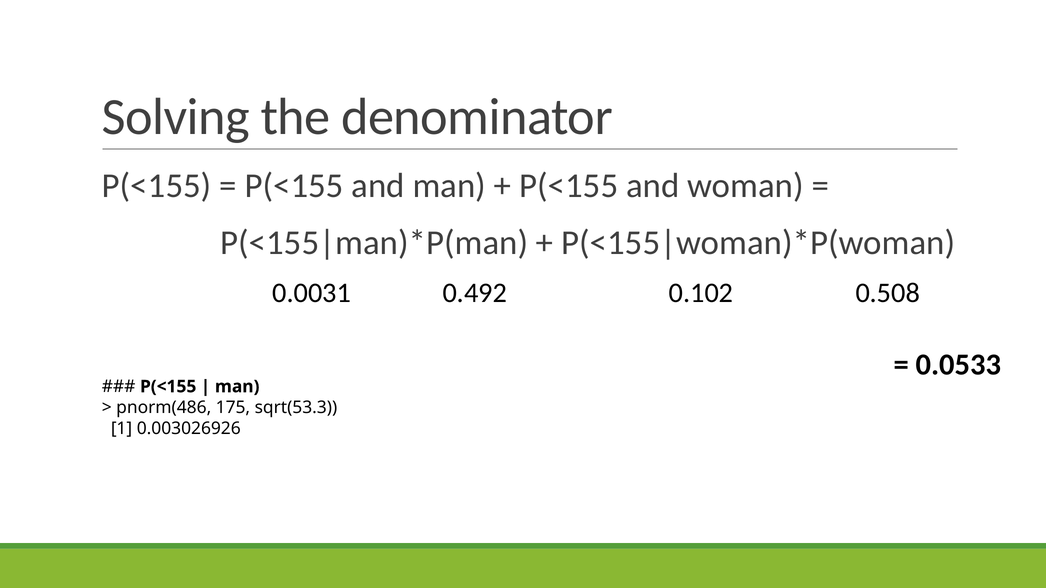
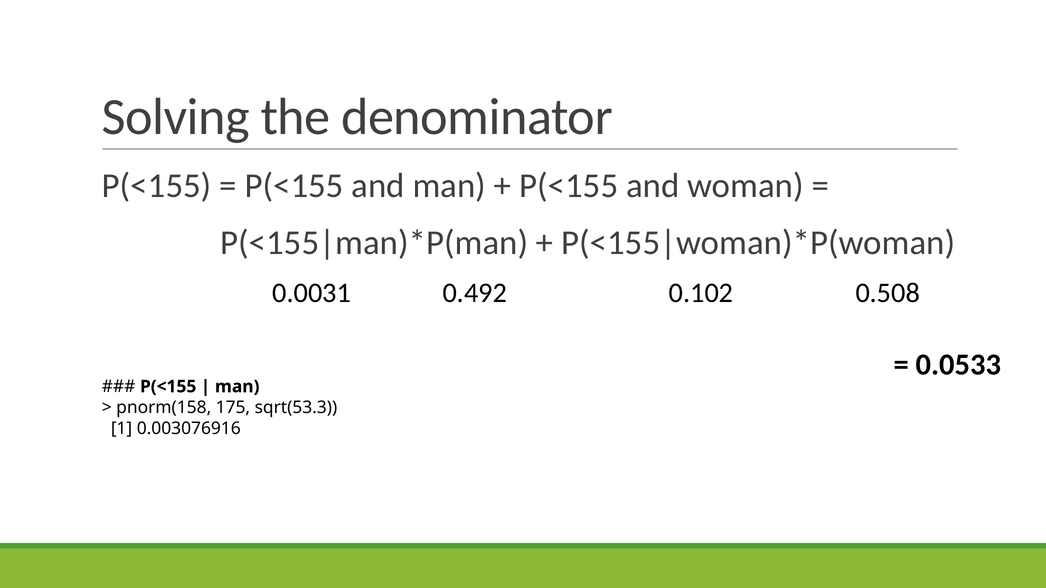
pnorm(486: pnorm(486 -> pnorm(158 (164, 408)
0.003026926: 0.003026926 -> 0.003076916 (189, 429)
